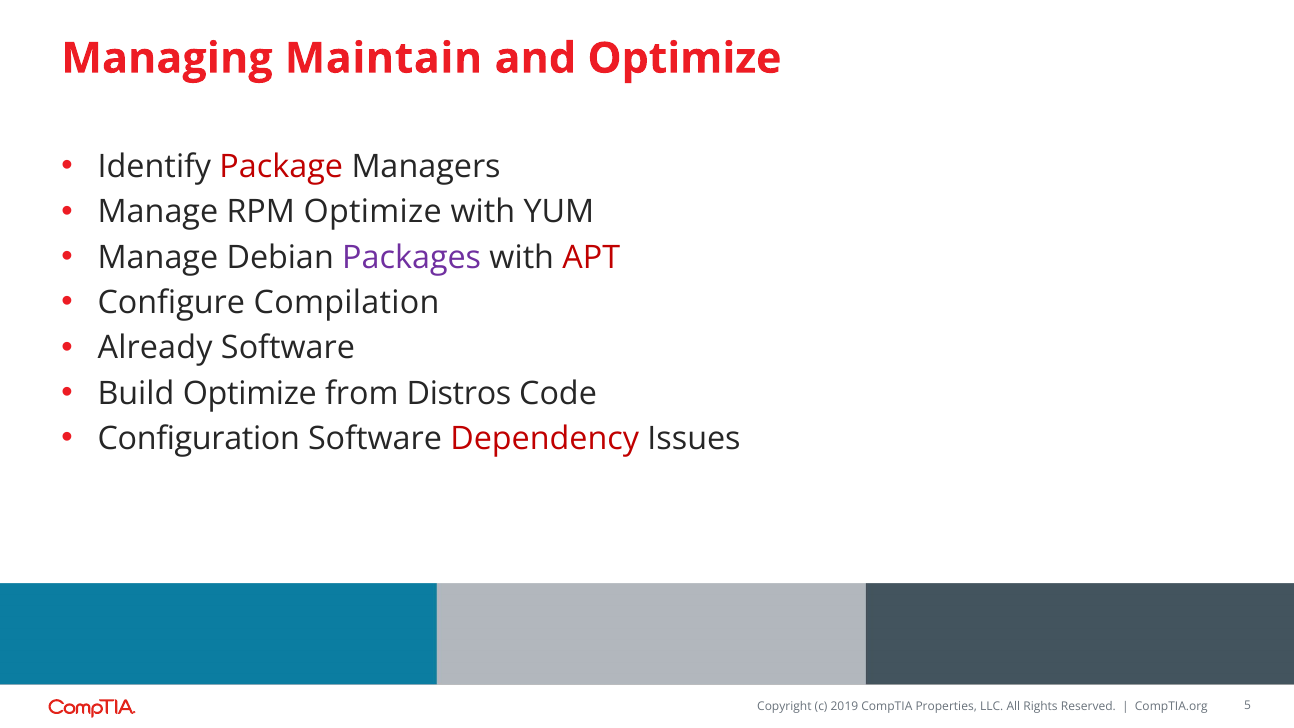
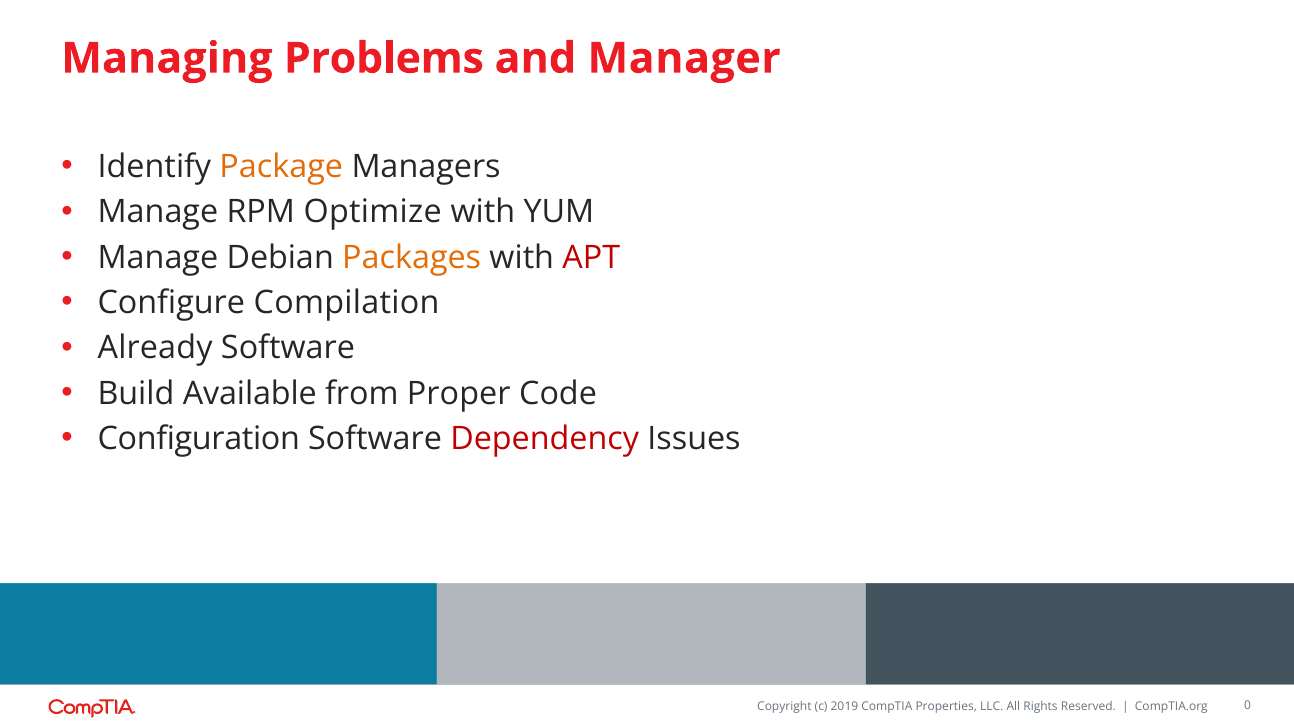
Maintain: Maintain -> Problems (384, 58)
and Optimize: Optimize -> Manager (684, 58)
Package colour: red -> orange (281, 167)
Packages colour: purple -> orange (412, 257)
Build Optimize: Optimize -> Available (250, 393)
Distros: Distros -> Proper (459, 393)
5: 5 -> 0 (1247, 705)
